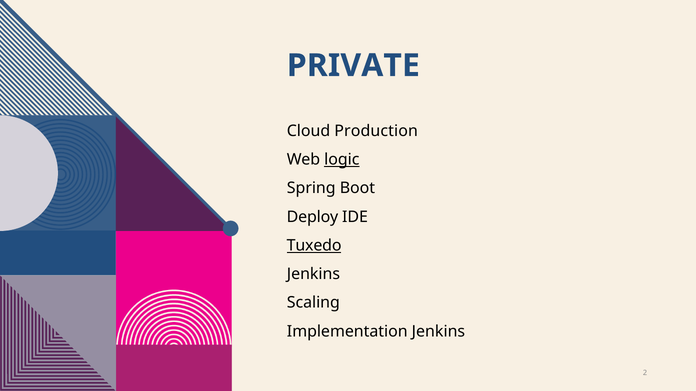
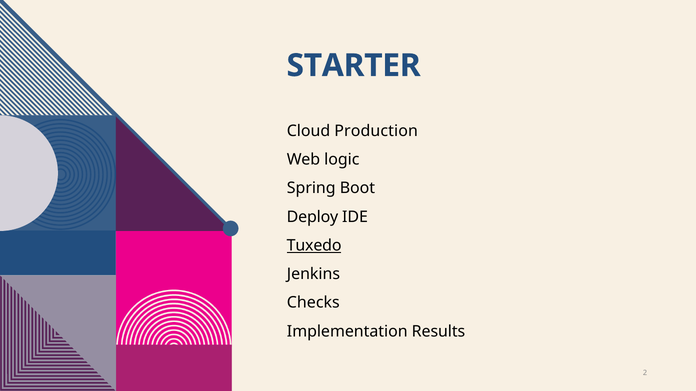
PRIVATE: PRIVATE -> STARTER (354, 66)
logic underline: present -> none (342, 160)
Scaling: Scaling -> Checks (313, 303)
Implementation Jenkins: Jenkins -> Results (438, 332)
